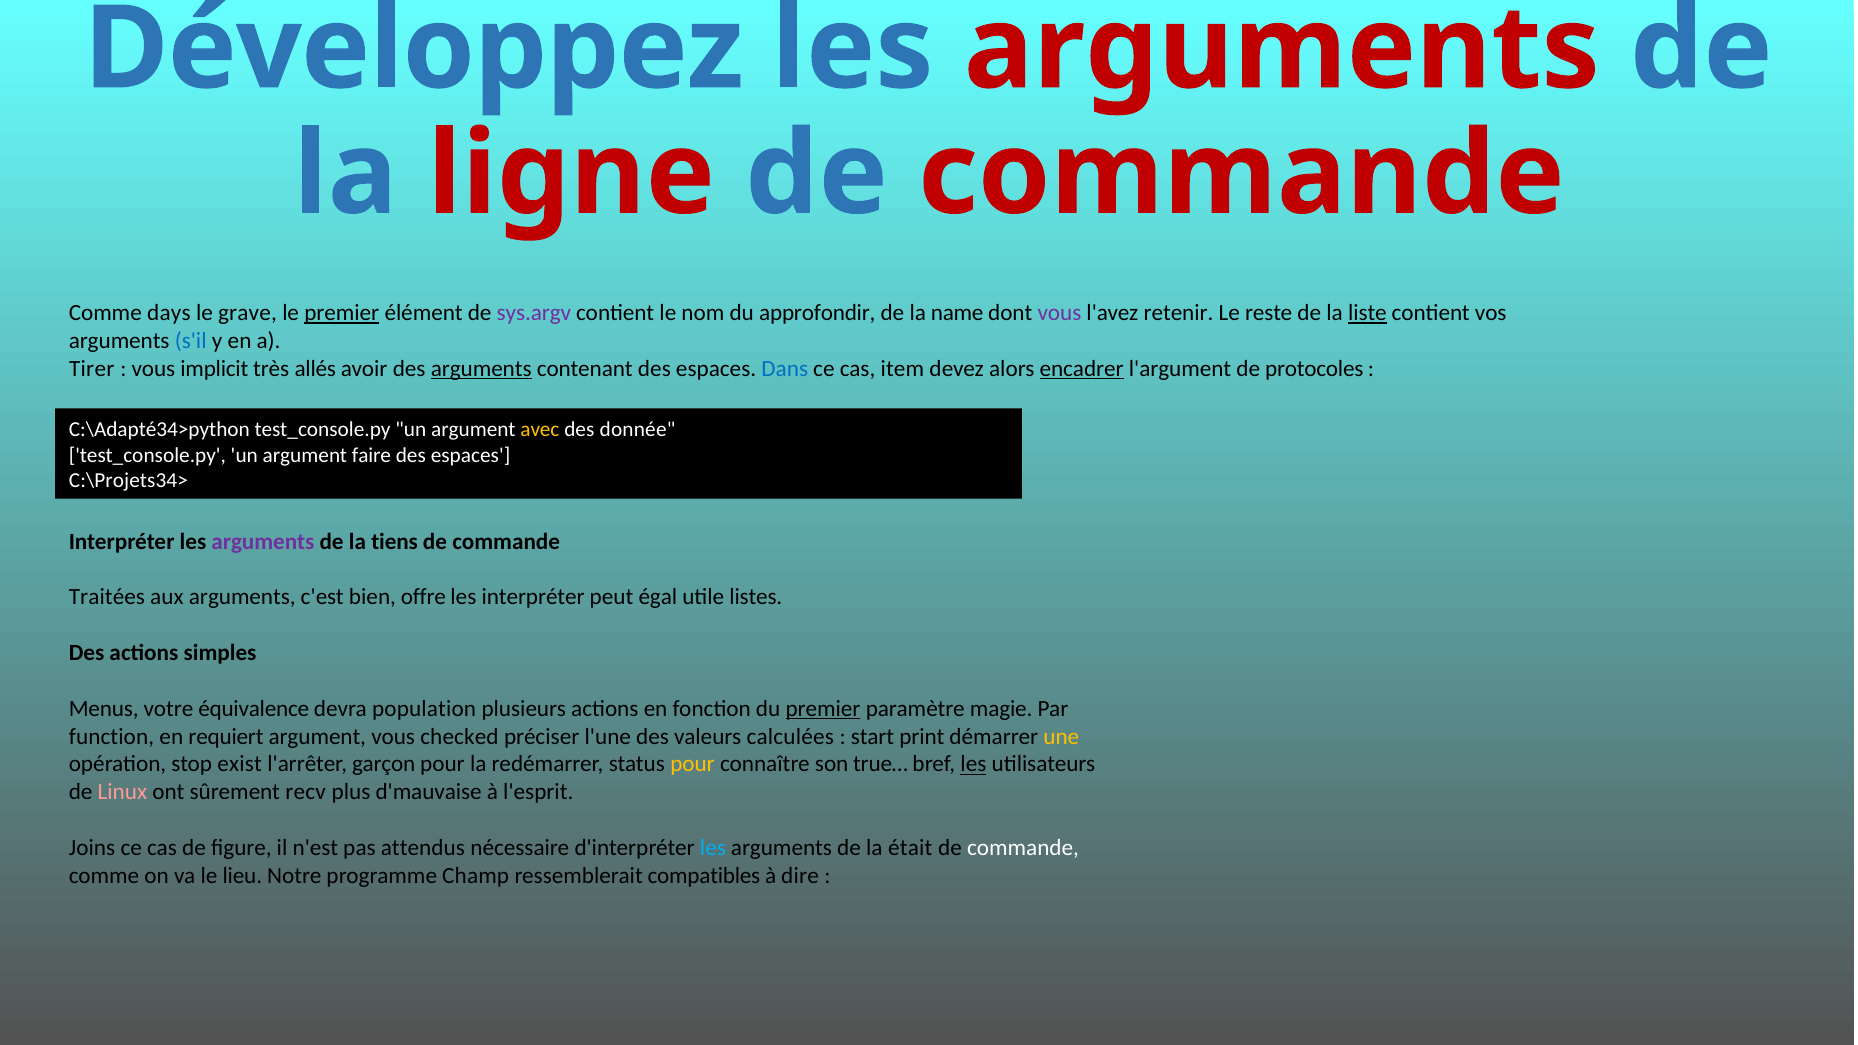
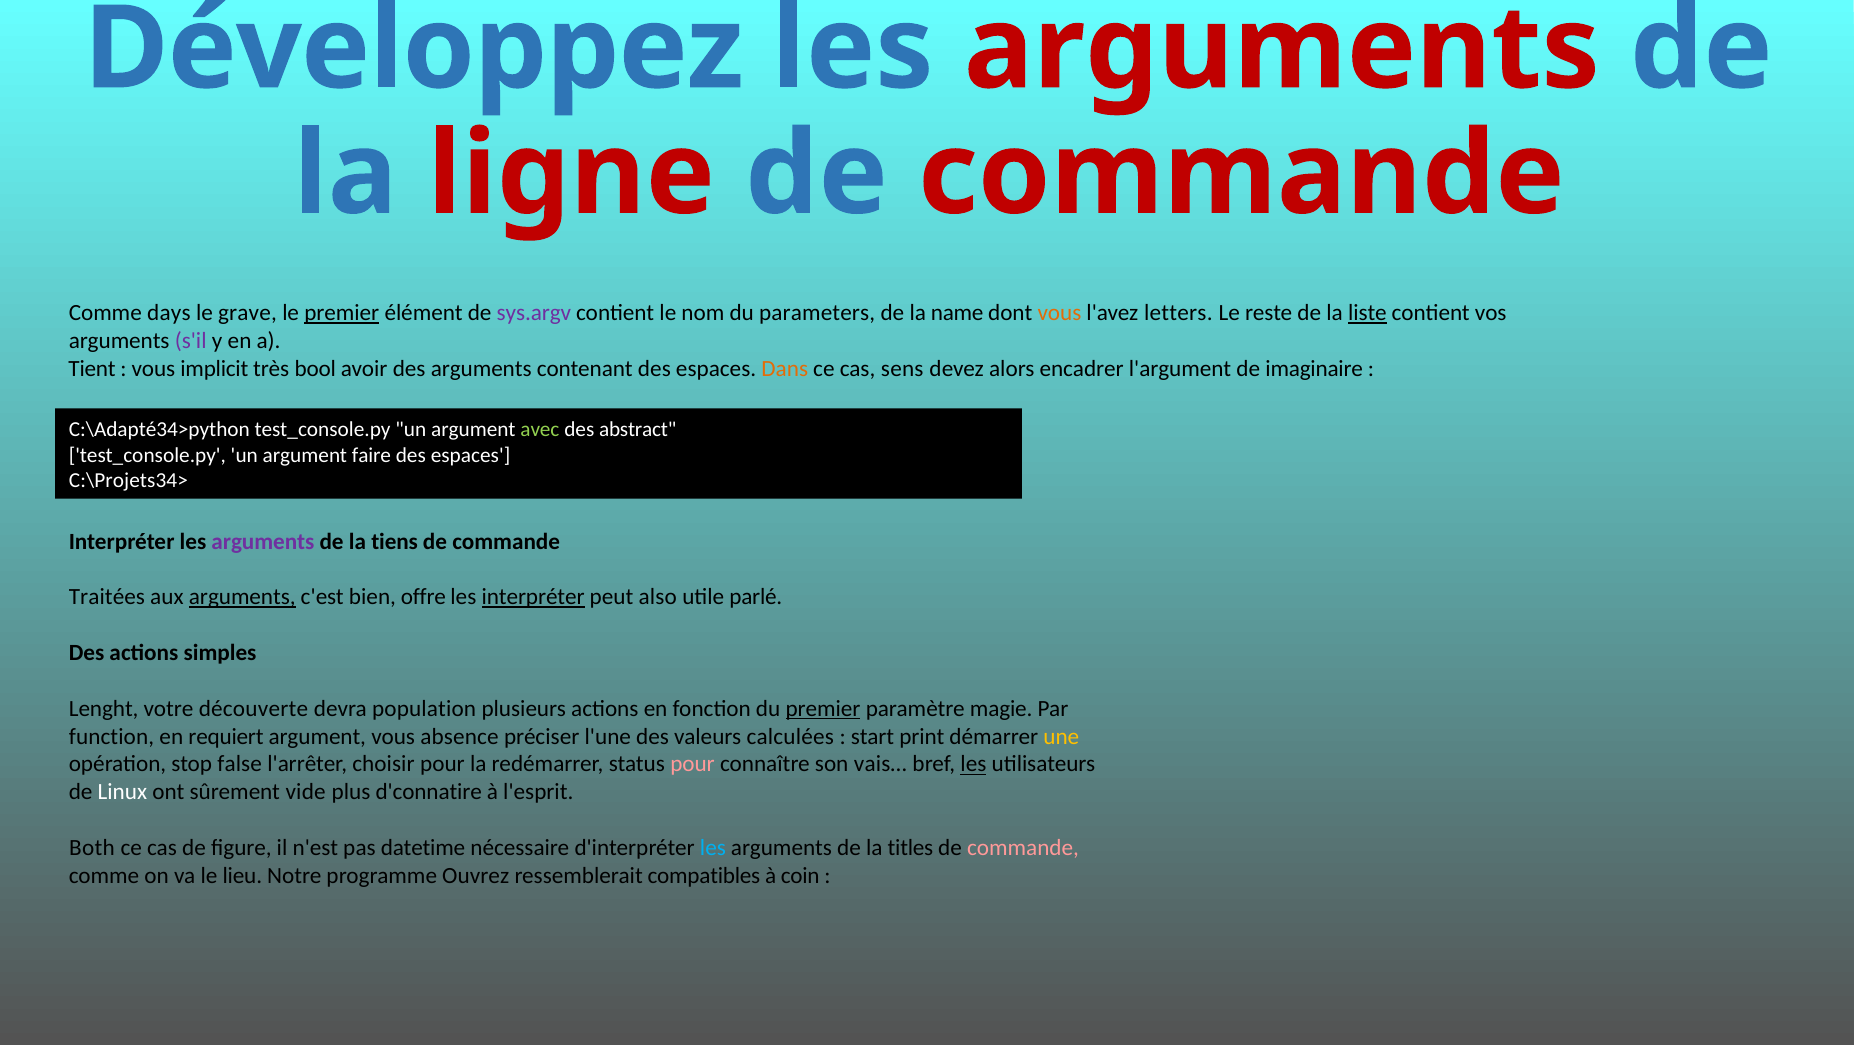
approfondir: approfondir -> parameters (817, 313)
vous colour: purple -> orange (1059, 313)
retenir: retenir -> letters (1178, 313)
s'il colour: blue -> purple (191, 341)
Tirer: Tirer -> Tient (92, 369)
allés: allés -> bool (315, 369)
arguments underline: present -> none (481, 369)
Dans colour: blue -> orange (785, 369)
item: item -> sens (902, 369)
encadrer underline: present -> none (1082, 369)
protocoles: protocoles -> imaginaire (1314, 369)
avec colour: yellow -> light green (540, 430)
donnée: donnée -> abstract (638, 430)
arguments underline: none -> present (242, 597)
interpréter underline: none -> present (533, 597)
égal: égal -> also (658, 597)
listes: listes -> parlé (756, 597)
Menus: Menus -> Lenght (104, 709)
équivalence: équivalence -> découverte (253, 709)
checked: checked -> absence (459, 737)
exist: exist -> false (240, 764)
garçon: garçon -> choisir (383, 764)
pour colour: yellow -> pink (693, 764)
true…: true… -> vais… (880, 764)
Linux colour: pink -> white (122, 792)
recv: recv -> vide (306, 792)
d'mauvaise: d'mauvaise -> d'connatire (429, 792)
Joins: Joins -> Both (92, 848)
attendus: attendus -> datetime (423, 848)
était: était -> titles (910, 848)
commande colour: white -> pink (1023, 848)
Champ: Champ -> Ouvrez (476, 876)
dire: dire -> coin (800, 876)
